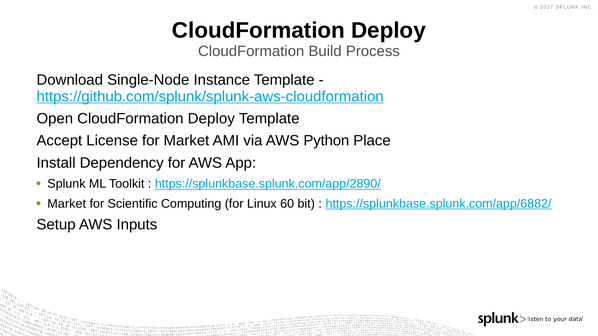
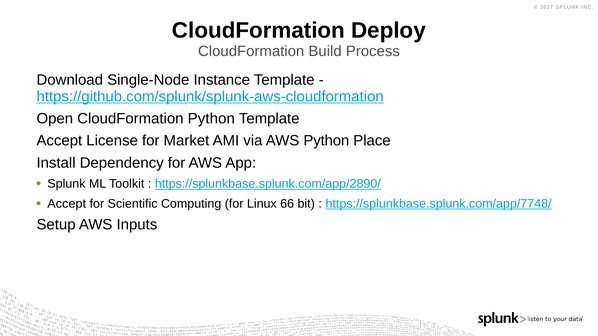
Open CloudFormation Deploy: Deploy -> Python (211, 119)
Market: Market -> Accept (67, 204)
60: 60 -> 66 (287, 204)
https://splunkbase.splunk.com/app/6882/: https://splunkbase.splunk.com/app/6882/ -> https://splunkbase.splunk.com/app/7748/ (439, 204)
